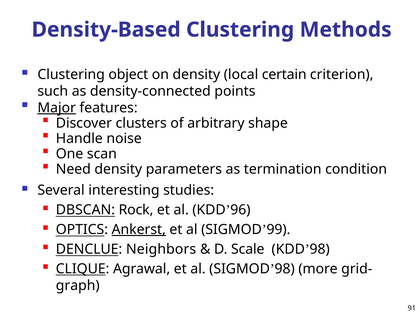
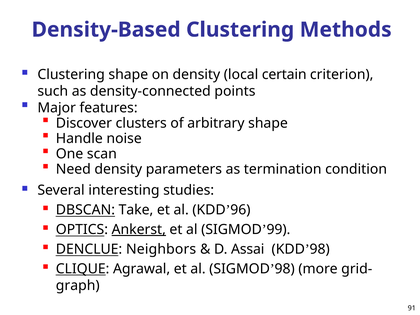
Clustering object: object -> shape (128, 74)
Major underline: present -> none (57, 108)
Rock: Rock -> Take (136, 210)
Scale: Scale -> Assai (248, 249)
